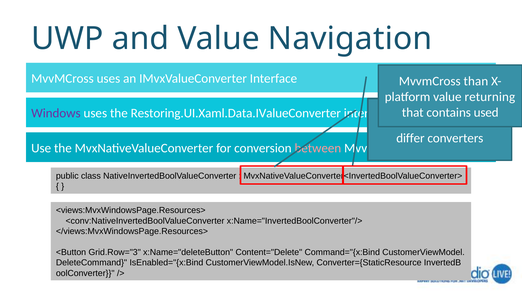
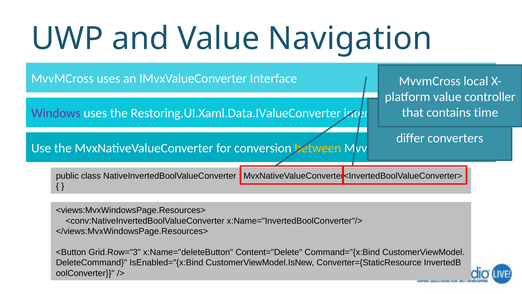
than: than -> local (476, 81)
returning: returning -> controller (490, 97)
used: used -> time (486, 112)
between colour: pink -> yellow (318, 148)
